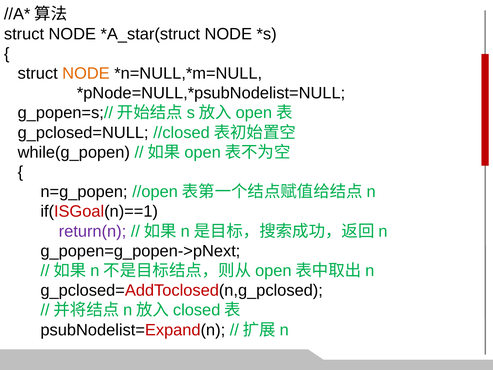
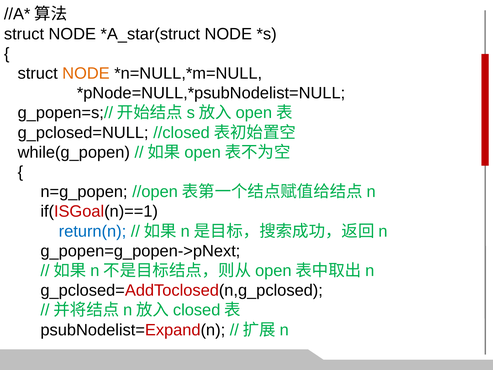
return(n colour: purple -> blue (92, 231)
